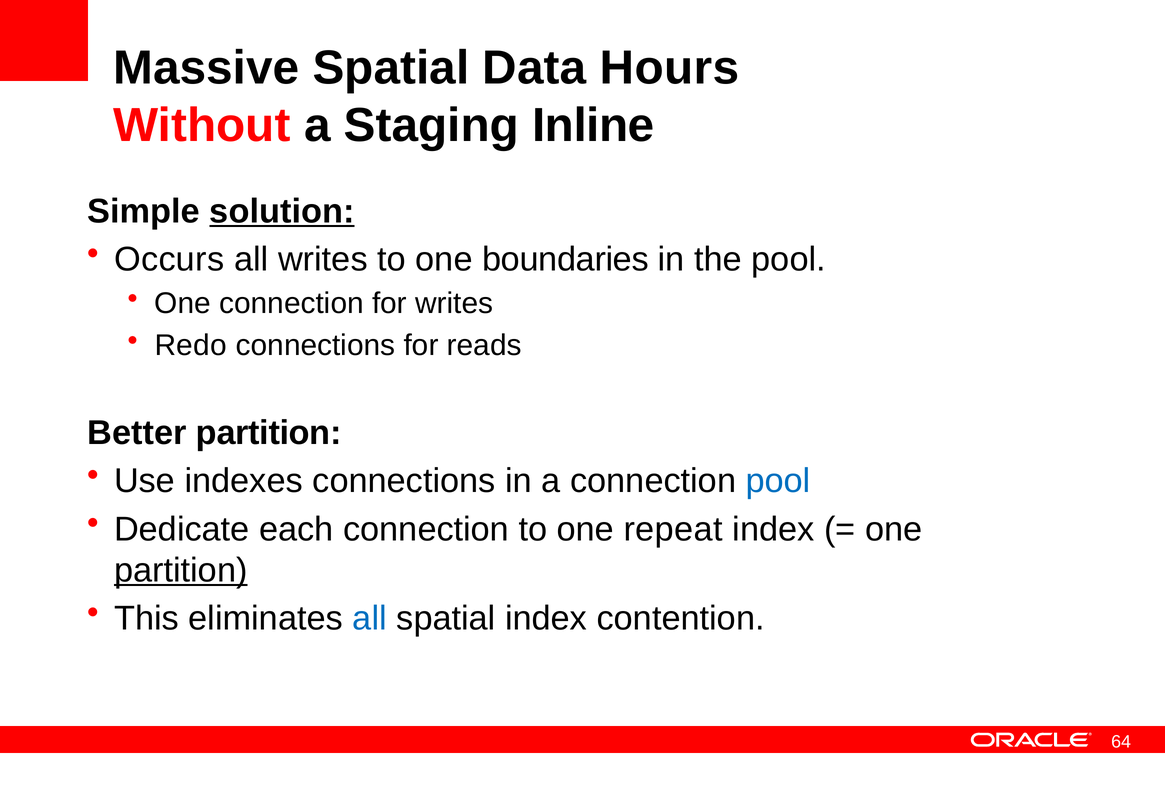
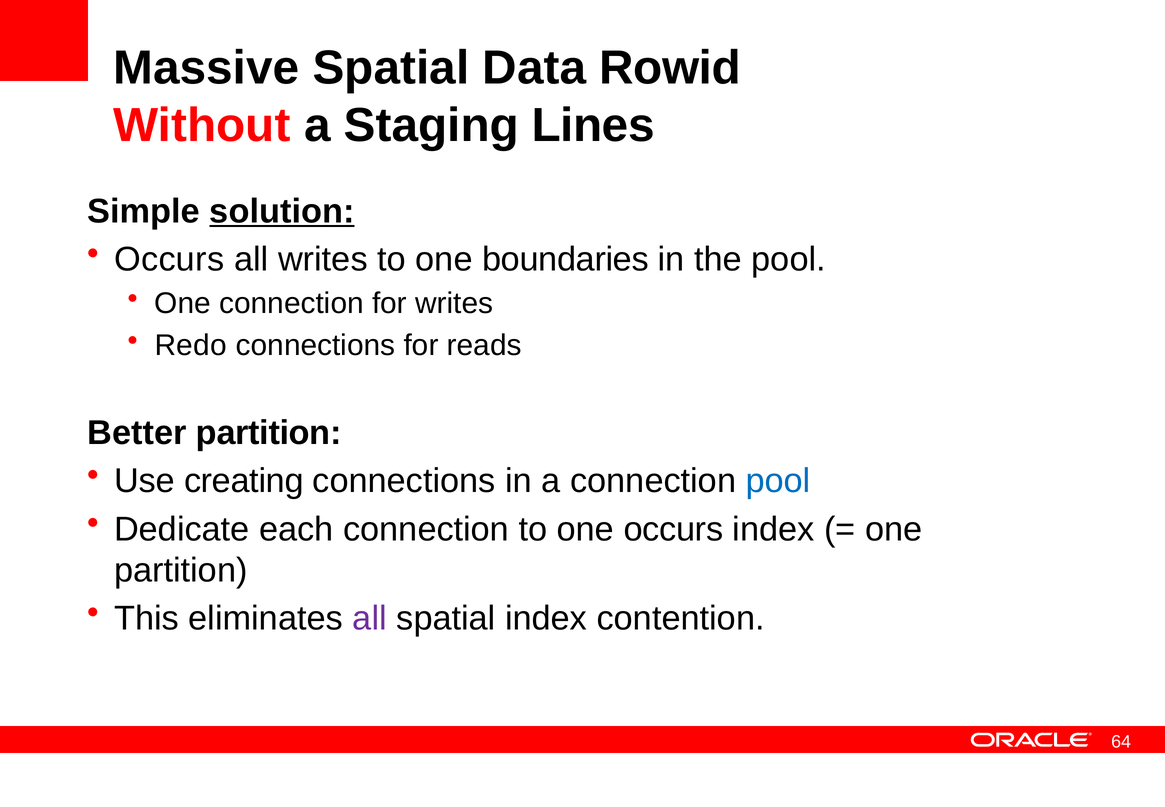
Hours: Hours -> Rowid (670, 68)
Inline: Inline -> Lines (593, 125)
indexes: indexes -> creating (244, 481)
one repeat: repeat -> occurs (673, 529)
partition underline: present -> none (181, 570)
all colour: blue -> purple (370, 618)
